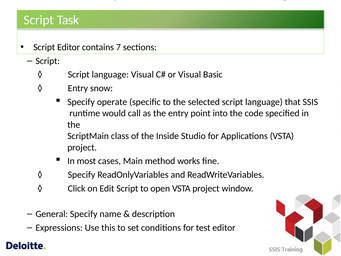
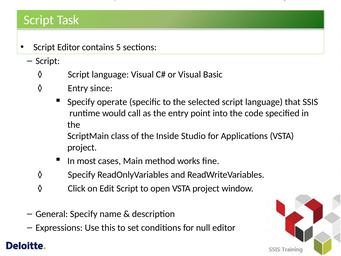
7: 7 -> 5 (118, 47)
snow: snow -> since (101, 88)
test: test -> null (203, 227)
